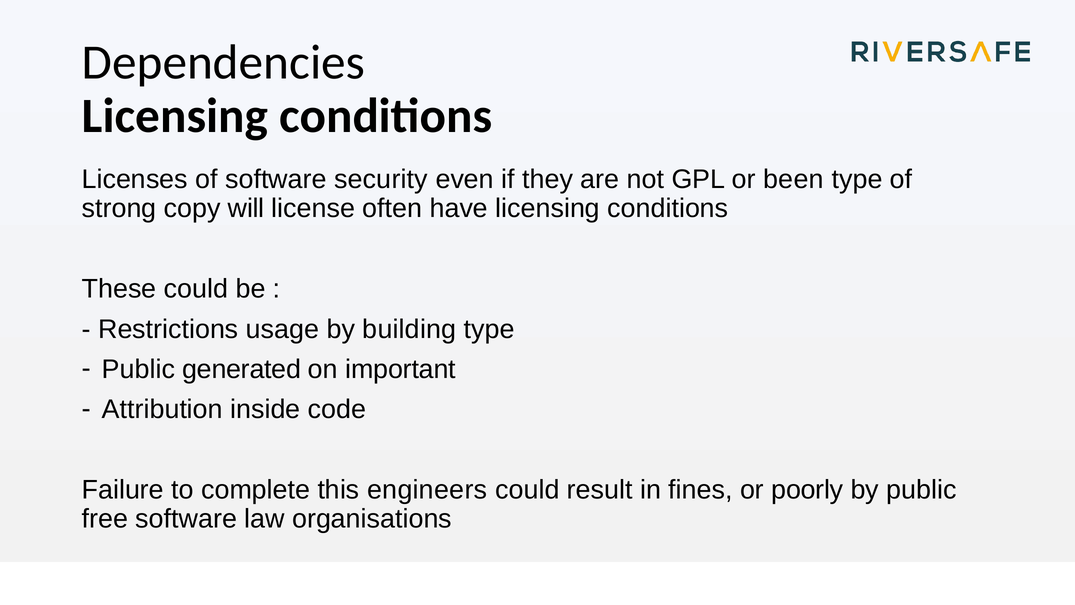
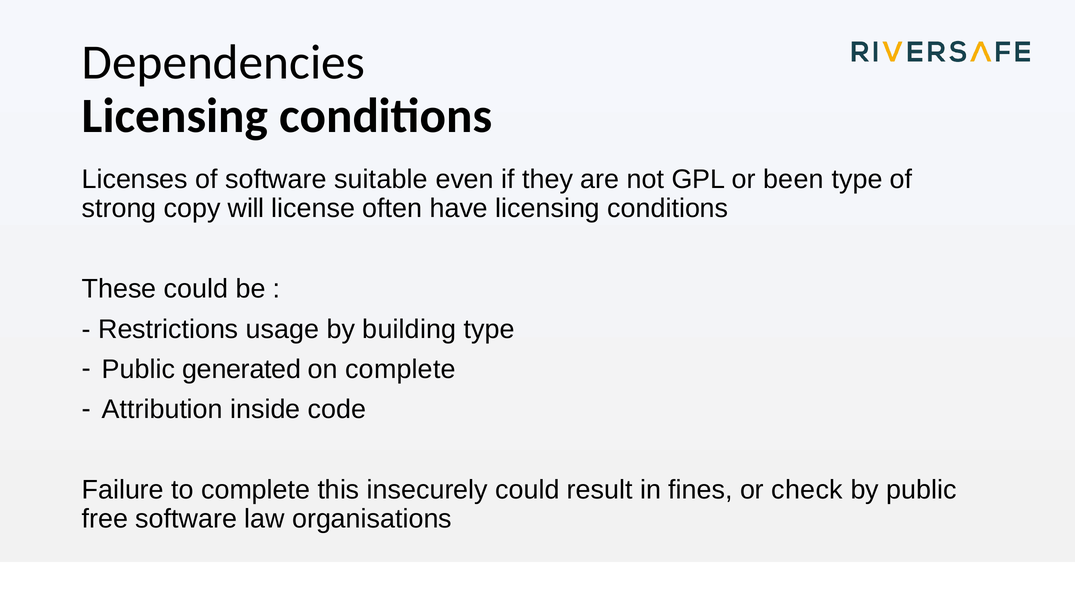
security: security -> suitable (381, 179)
on important: important -> complete (400, 369)
engineers: engineers -> insecurely (427, 490)
poorly: poorly -> check (807, 490)
